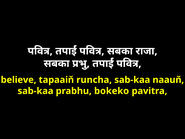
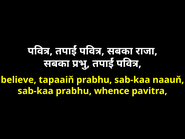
tapaaiň runcha: runcha -> prabhu (94, 80)
bokeko: bokeko -> whence (112, 91)
